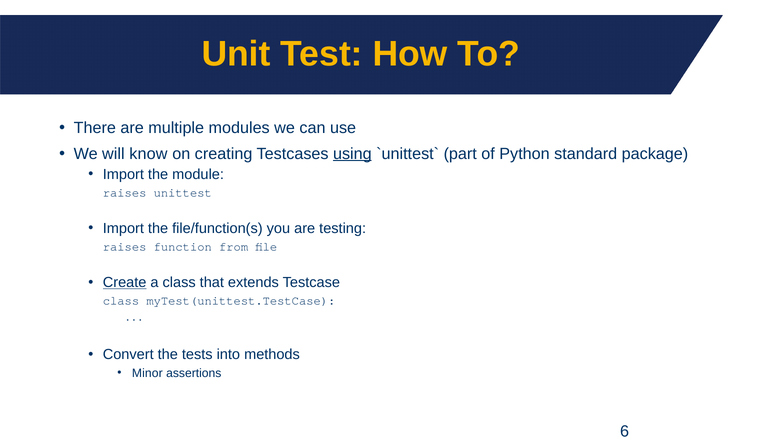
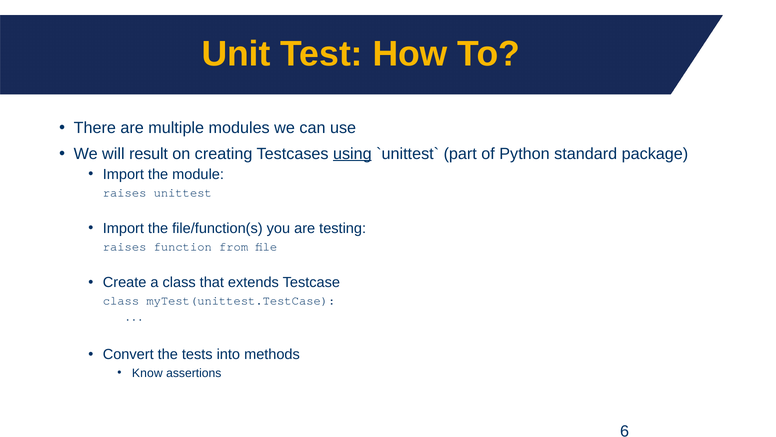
know: know -> result (149, 153)
Create underline: present -> none (125, 282)
Minor: Minor -> Know (147, 373)
